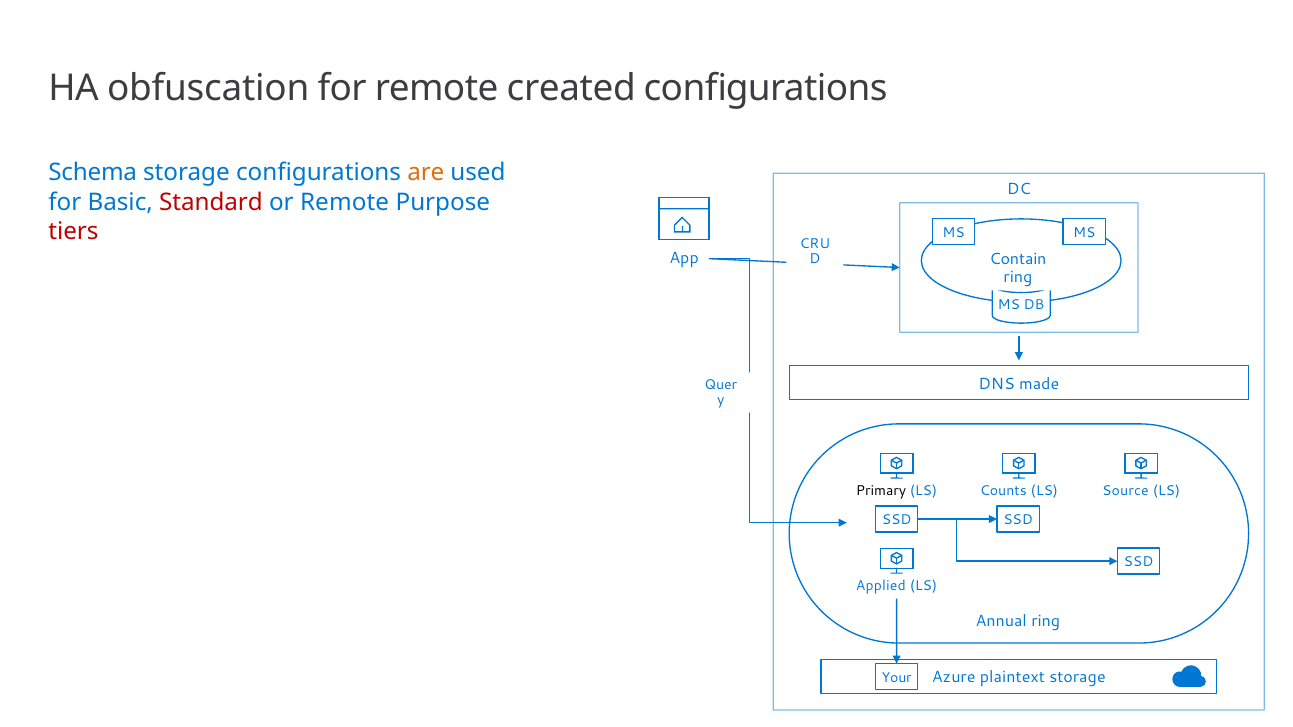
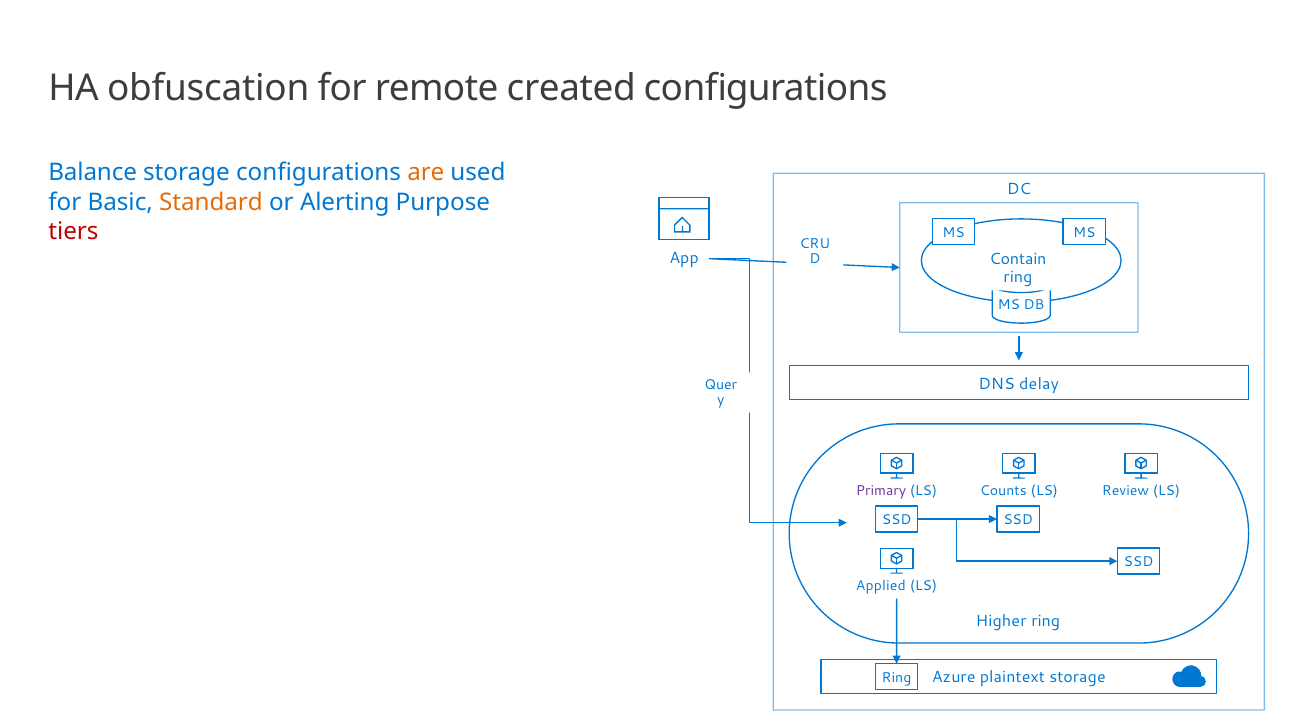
Schema: Schema -> Balance (93, 173)
Standard colour: red -> orange (211, 202)
or Remote: Remote -> Alerting (345, 202)
made: made -> delay (1039, 384)
Primary colour: black -> purple (881, 491)
Source: Source -> Review (1125, 491)
Annual: Annual -> Higher (1001, 621)
Your: Your -> Ring (897, 678)
